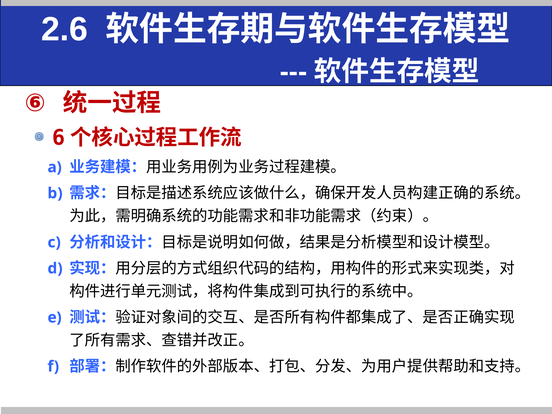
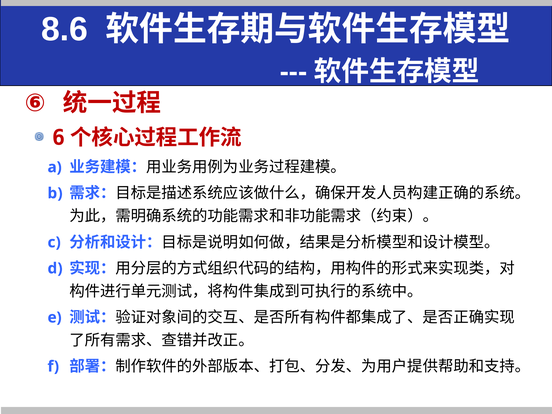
2.6: 2.6 -> 8.6 (65, 29)
